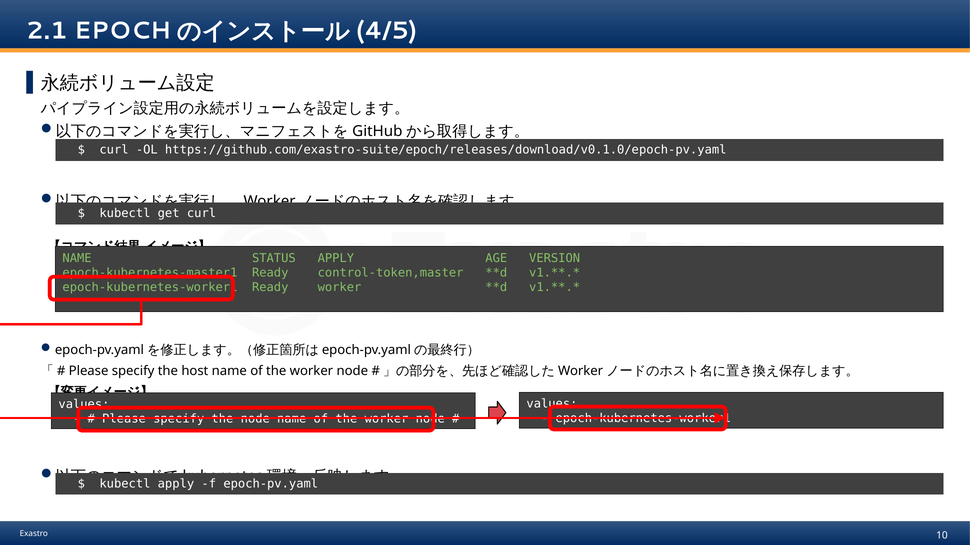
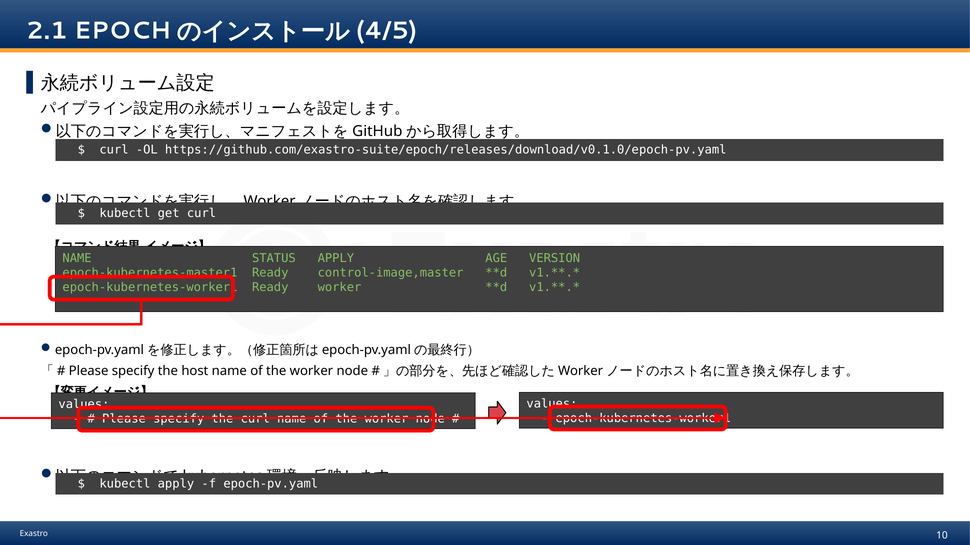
control-token,master: control-token,master -> control-image,master (391, 273)
the node: node -> curl (255, 419)
